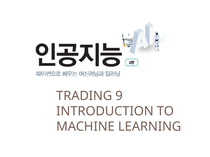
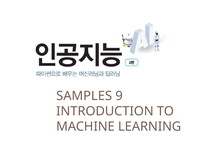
TRADING: TRADING -> SAMPLES (84, 96)
